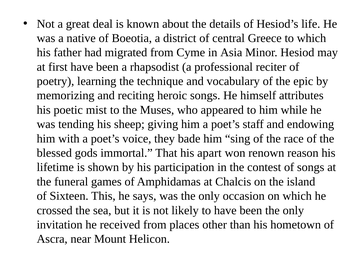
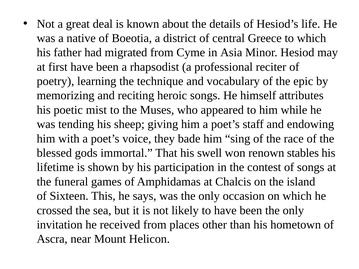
apart: apart -> swell (210, 153)
reason: reason -> stables (303, 153)
